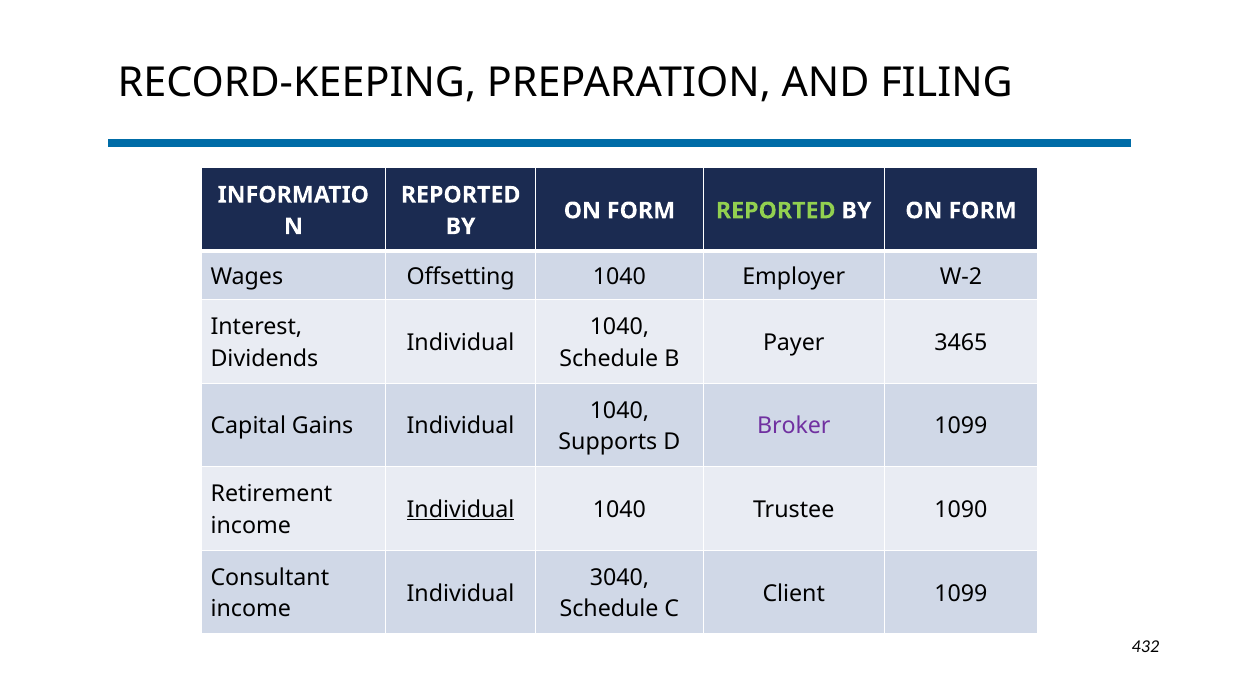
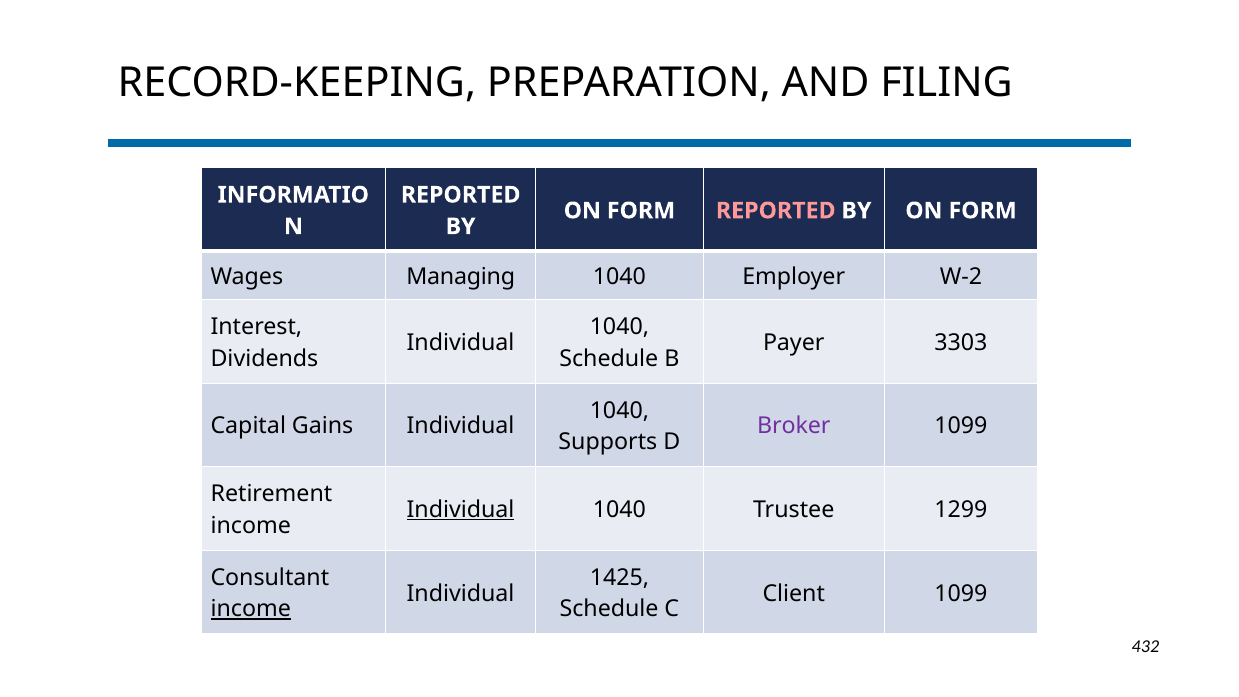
REPORTED colour: light green -> pink (776, 211)
Offsetting: Offsetting -> Managing (461, 277)
3465: 3465 -> 3303 (961, 343)
1090: 1090 -> 1299 (961, 510)
3040: 3040 -> 1425 (619, 577)
income underline: none -> present (251, 609)
